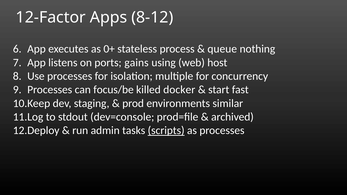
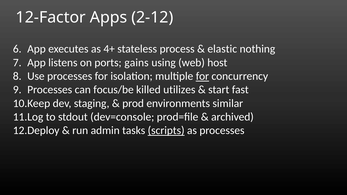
8-12: 8-12 -> 2-12 (152, 17)
0+: 0+ -> 4+ (109, 49)
queue: queue -> elastic (222, 49)
for underline: none -> present (202, 76)
docker: docker -> utilizes (179, 90)
